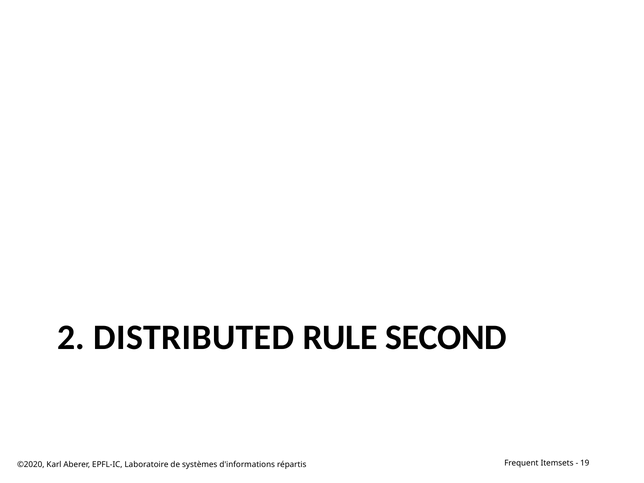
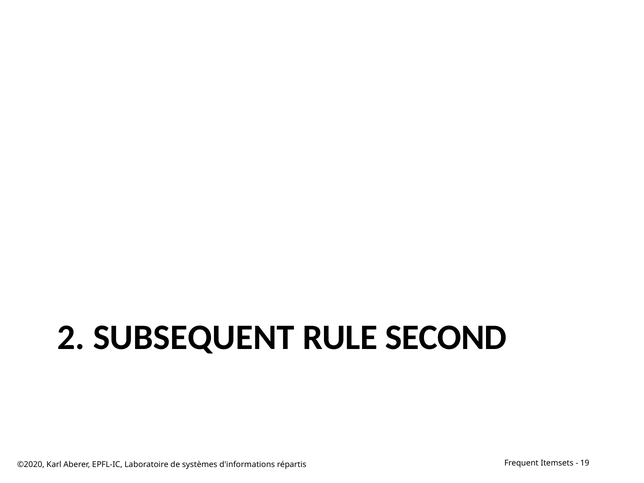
DISTRIBUTED: DISTRIBUTED -> SUBSEQUENT (194, 338)
